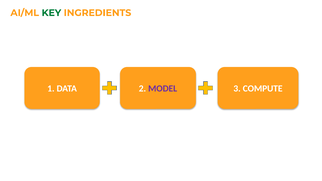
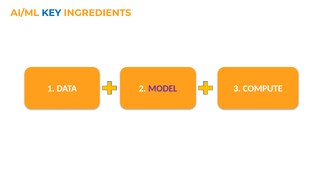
KEY colour: green -> blue (51, 13)
